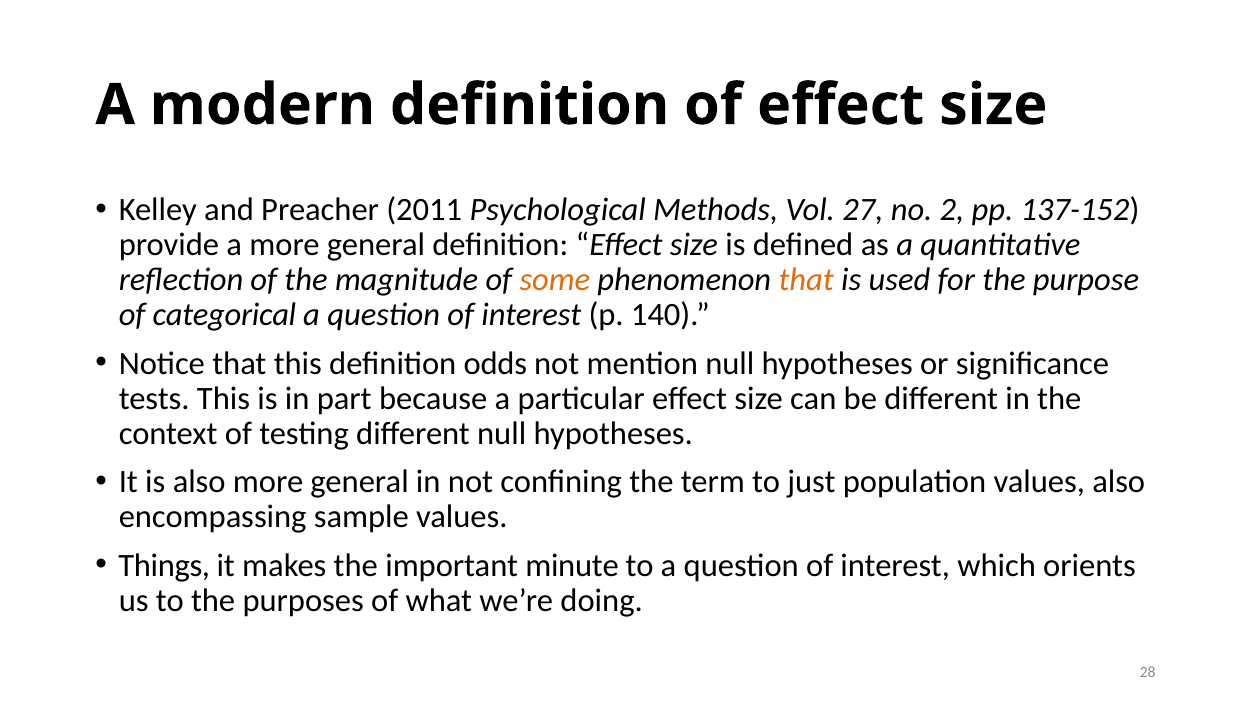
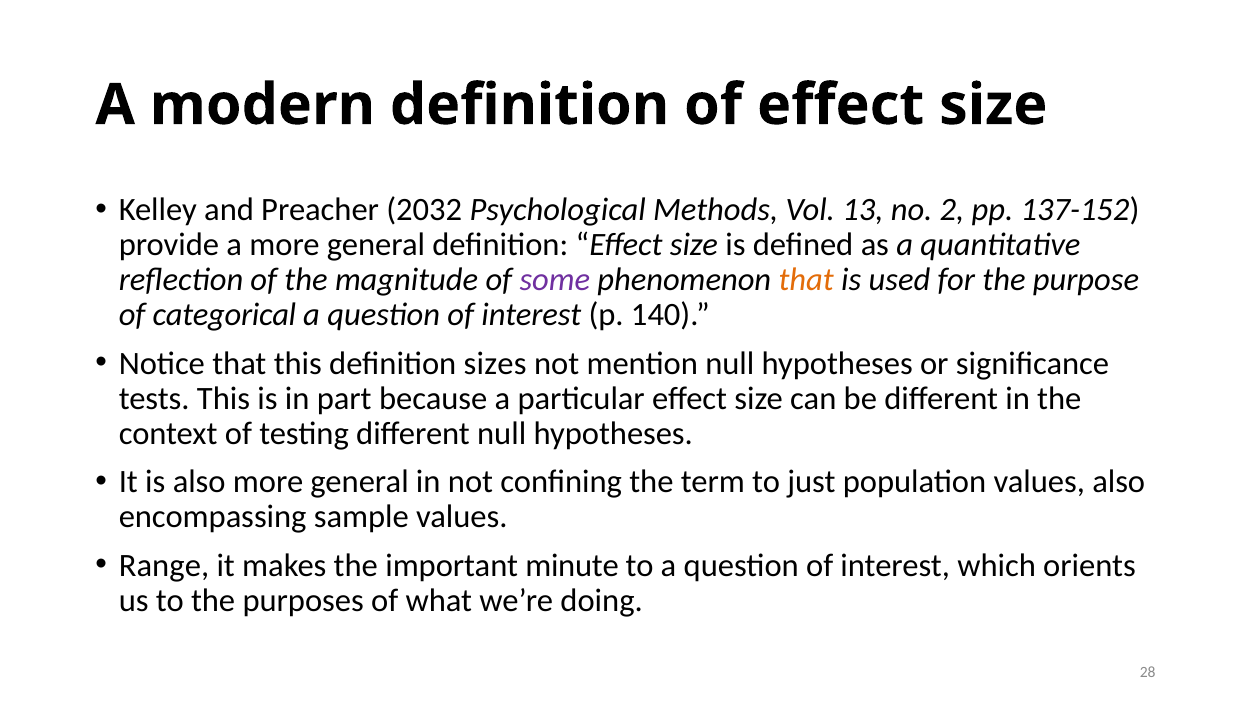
2011: 2011 -> 2032 (424, 209)
27: 27 -> 13 (863, 209)
some colour: orange -> purple (555, 280)
odds: odds -> sizes (495, 363)
Things: Things -> Range (164, 565)
